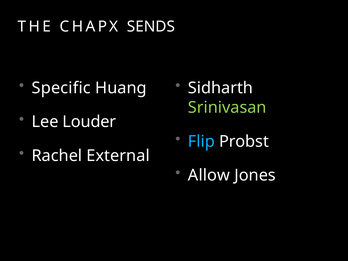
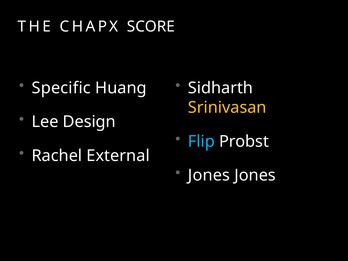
SENDS: SENDS -> SCORE (151, 27)
Srinivasan colour: light green -> yellow (227, 108)
Louder: Louder -> Design (89, 122)
Allow: Allow -> Jones (209, 175)
